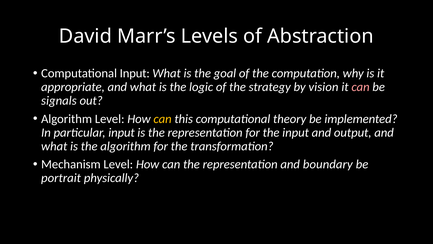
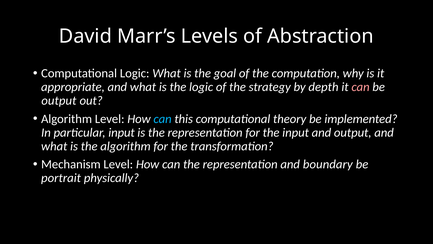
Computational Input: Input -> Logic (135, 73)
vision: vision -> depth (323, 87)
signals: signals -> output (59, 100)
can colour: yellow -> light blue (163, 119)
